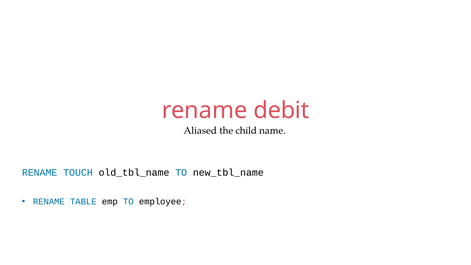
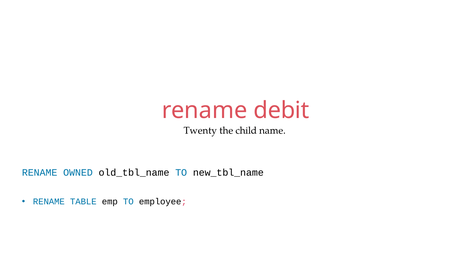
Aliased: Aliased -> Twenty (200, 131)
TOUCH: TOUCH -> OWNED (78, 173)
